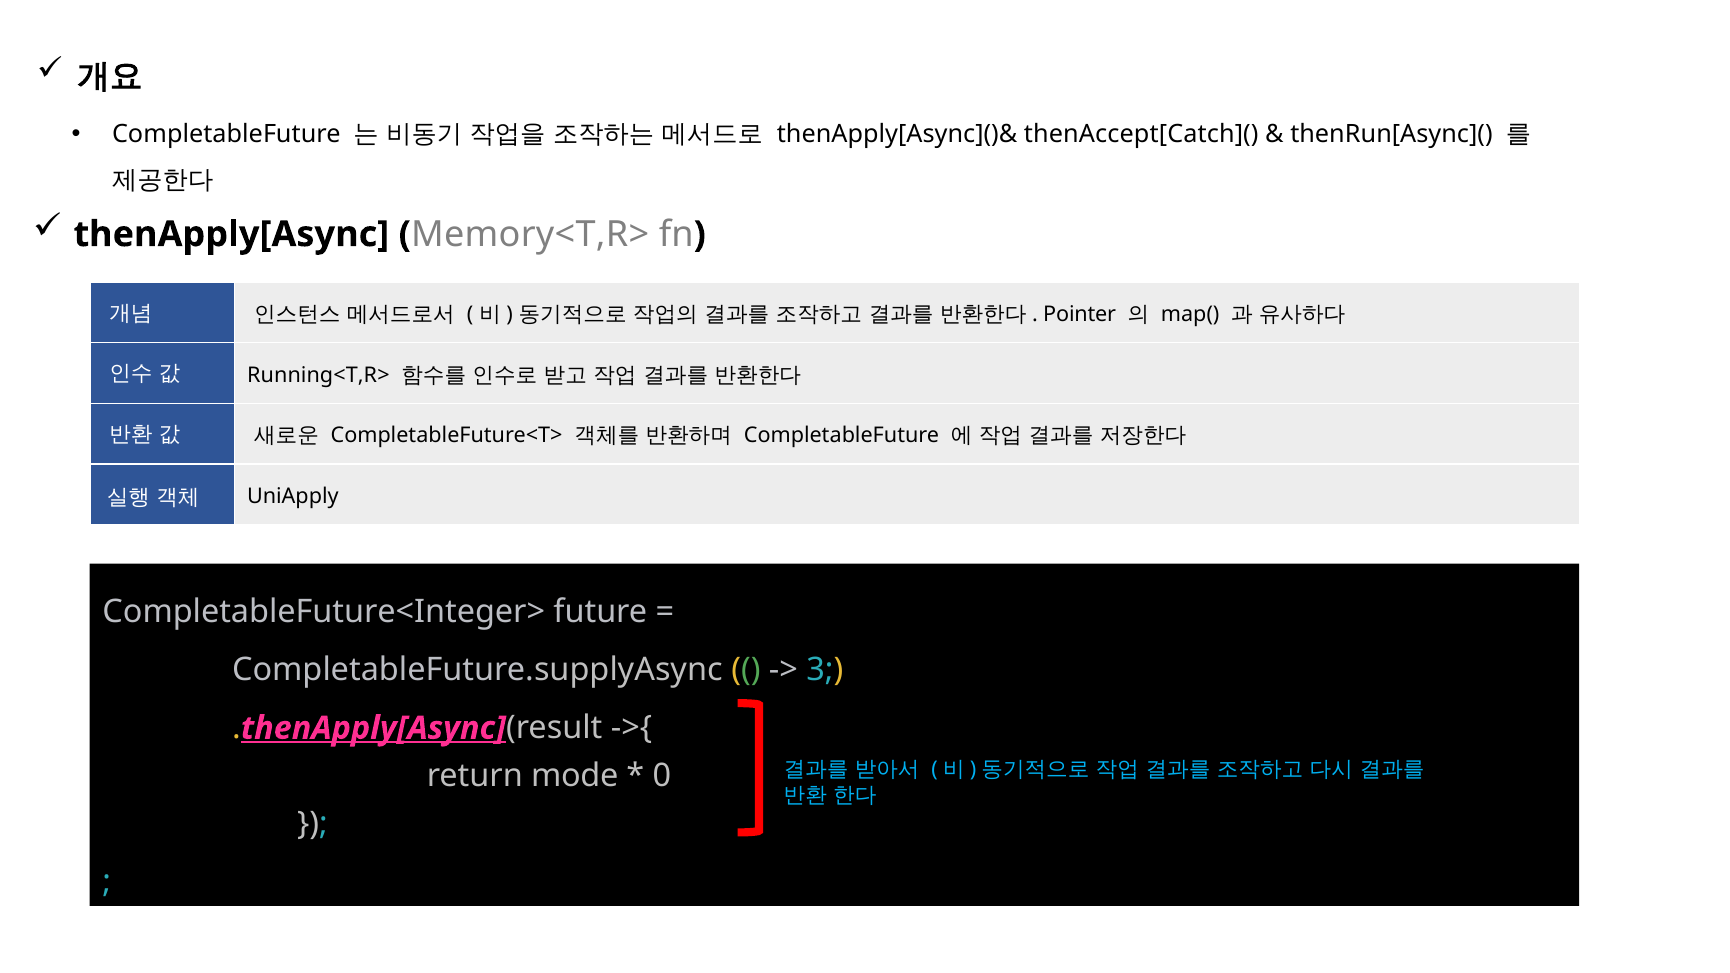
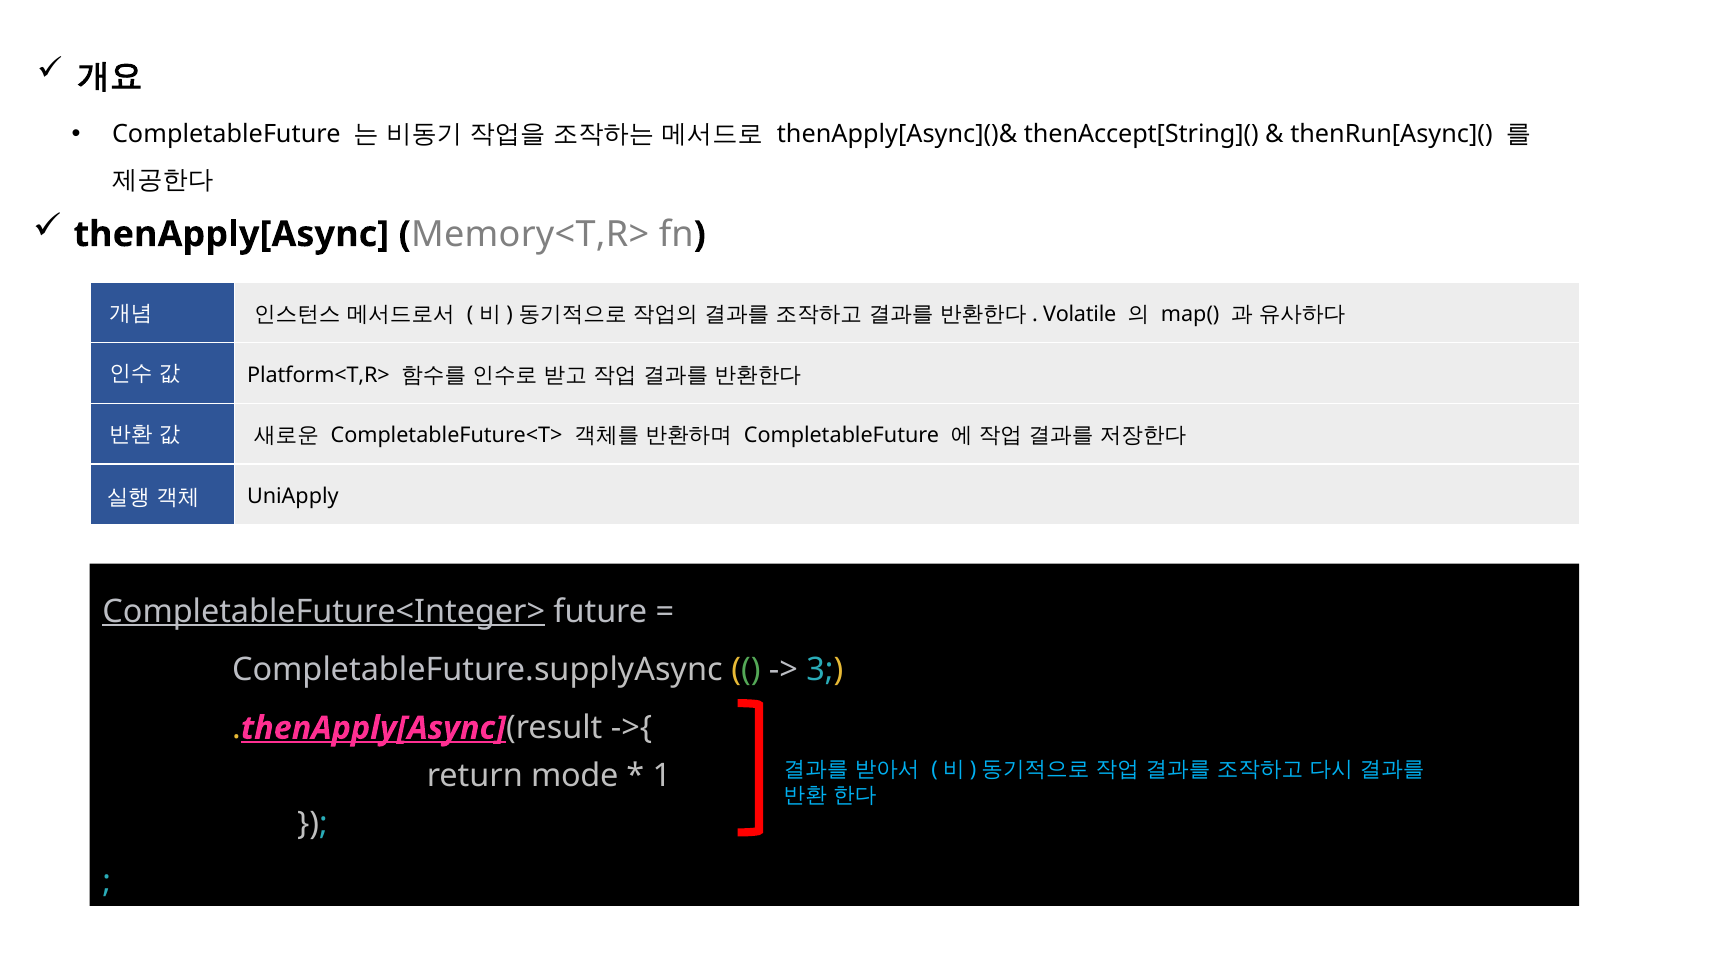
thenAccept[Catch](: thenAccept[Catch]( -> thenAccept[String]( (1141, 134)
Pointer: Pointer -> Volatile (1080, 314)
Running<T,R>: Running<T,R> -> Platform<T,R> (318, 375)
CompletableFuture<Integer> underline: none -> present (324, 611)
0: 0 -> 1 (662, 776)
